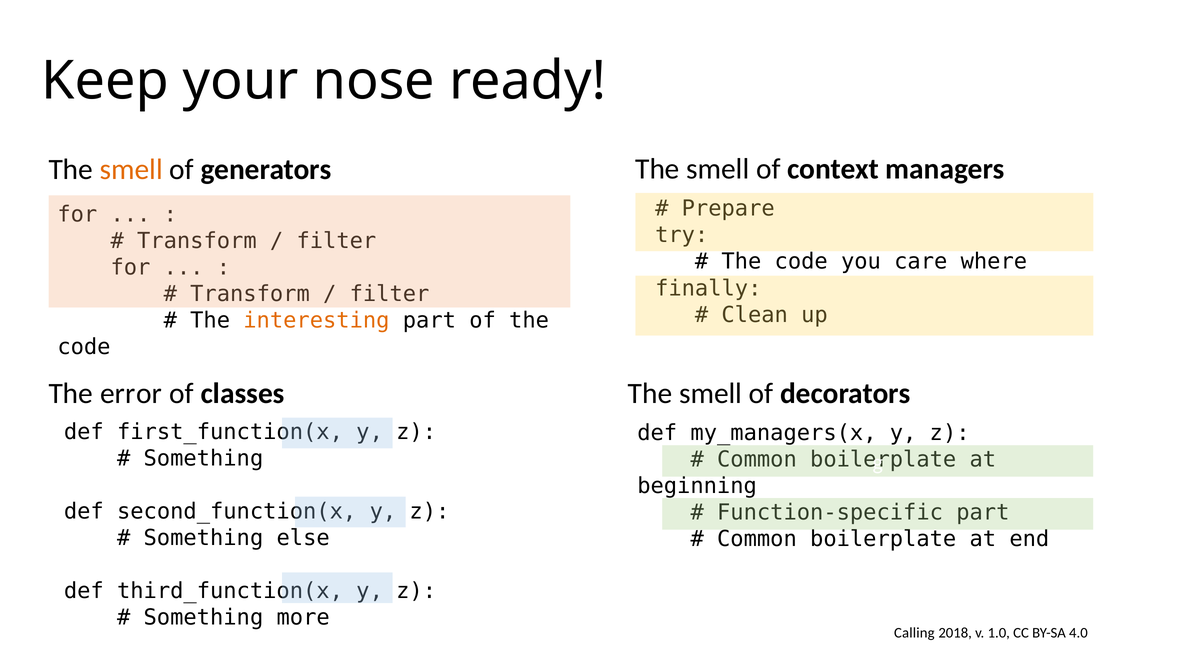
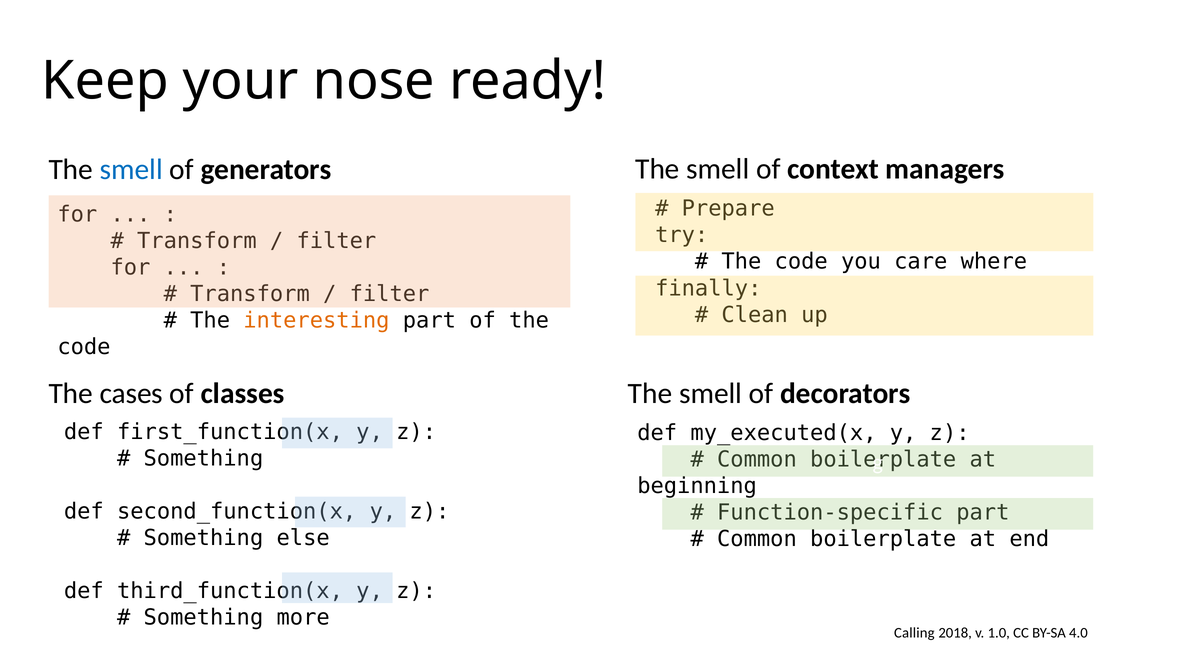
smell colour: orange -> blue (131, 170)
error: error -> cases (131, 393)
my_managers(x: my_managers(x -> my_executed(x (784, 433)
